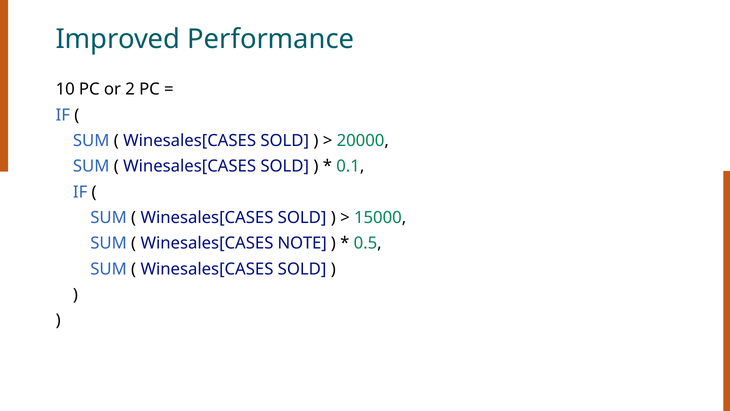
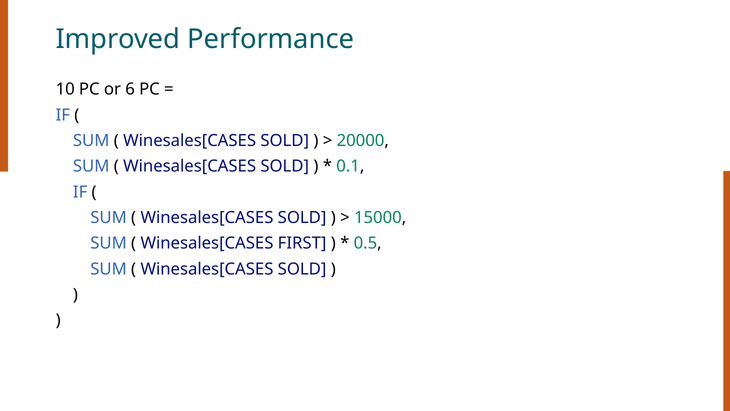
2: 2 -> 6 (130, 89)
NOTE: NOTE -> FIRST (302, 243)
